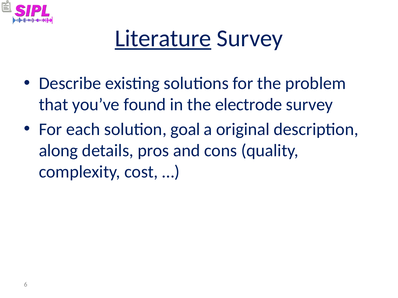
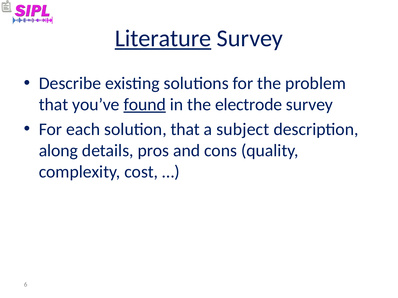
found underline: none -> present (145, 105)
solution goal: goal -> that (185, 129)
original: original -> subject (243, 129)
